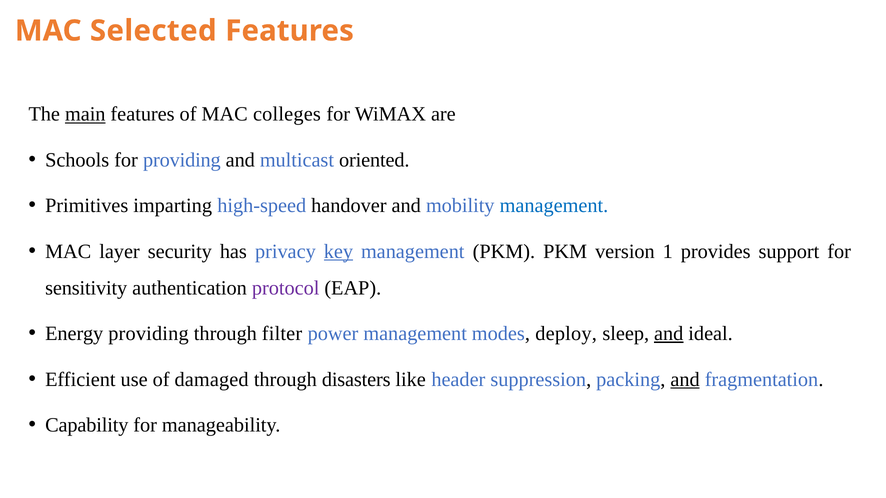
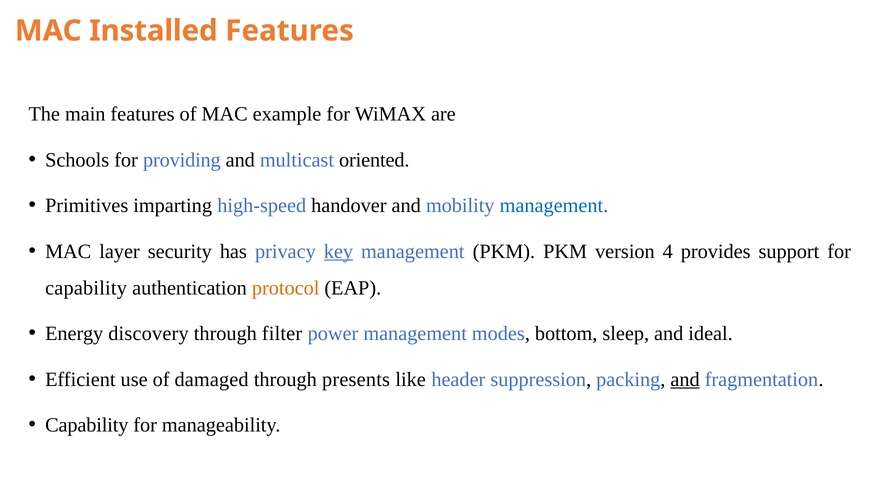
Selected: Selected -> Installed (153, 31)
main underline: present -> none (85, 114)
colleges: colleges -> example (287, 114)
1: 1 -> 4 (668, 252)
sensitivity: sensitivity -> capability (86, 288)
protocol colour: purple -> orange (286, 288)
Energy providing: providing -> discovery (148, 334)
deploy: deploy -> bottom (566, 334)
and underline: present -> none (669, 334)
disasters: disasters -> presents (356, 380)
